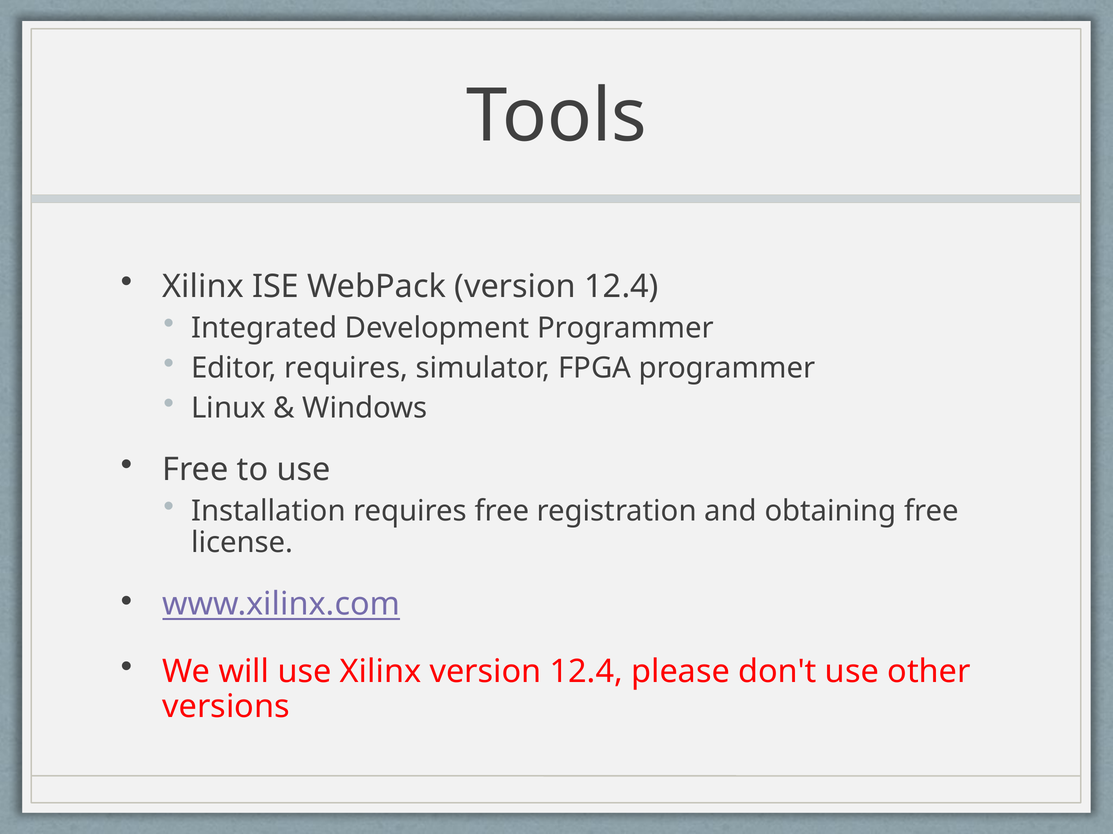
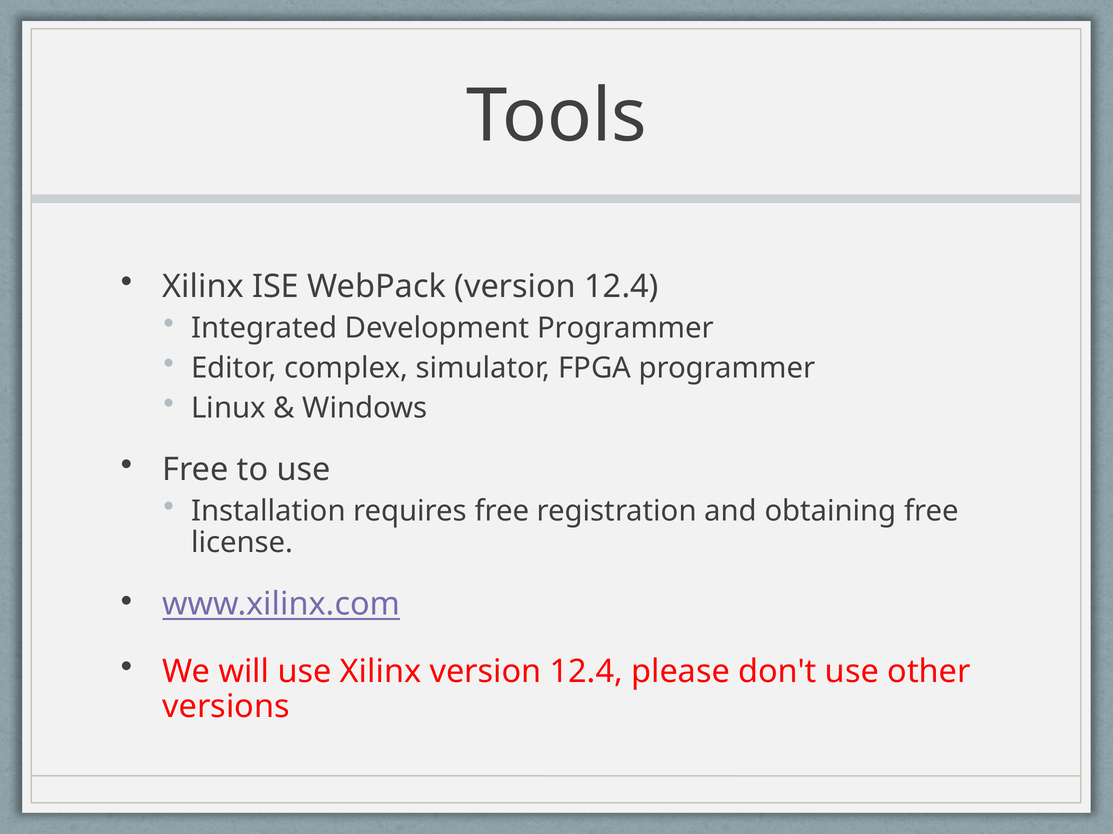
Editor requires: requires -> complex (346, 368)
